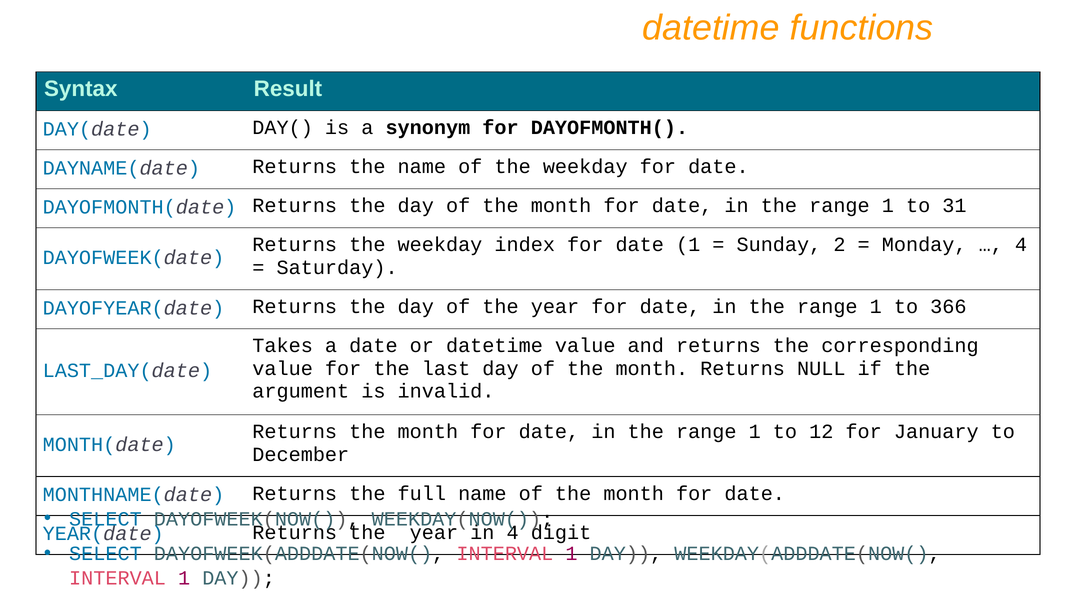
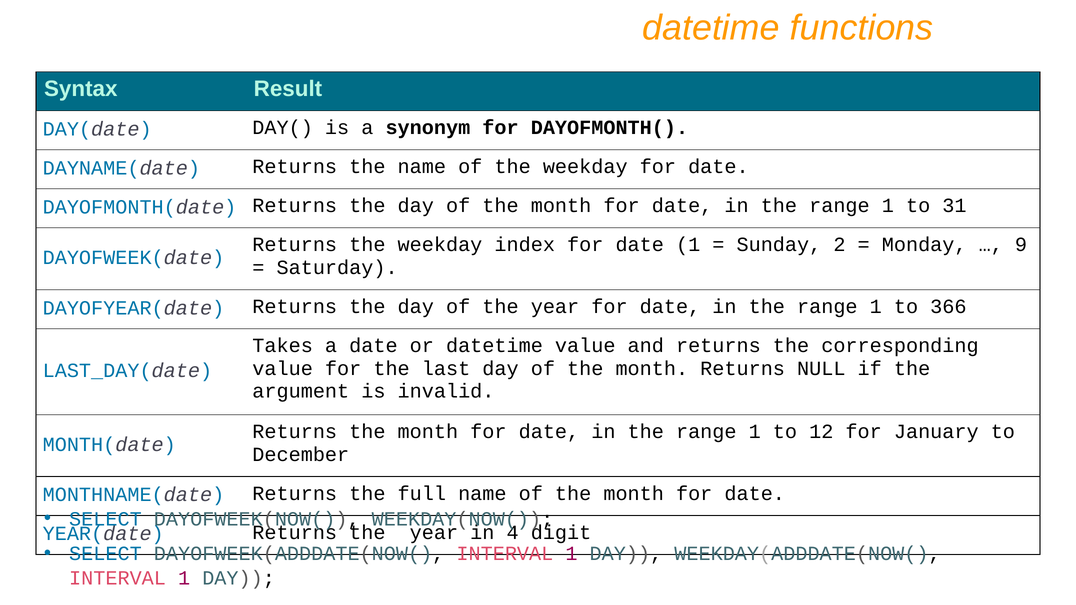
4: 4 -> 9 (1021, 245)
